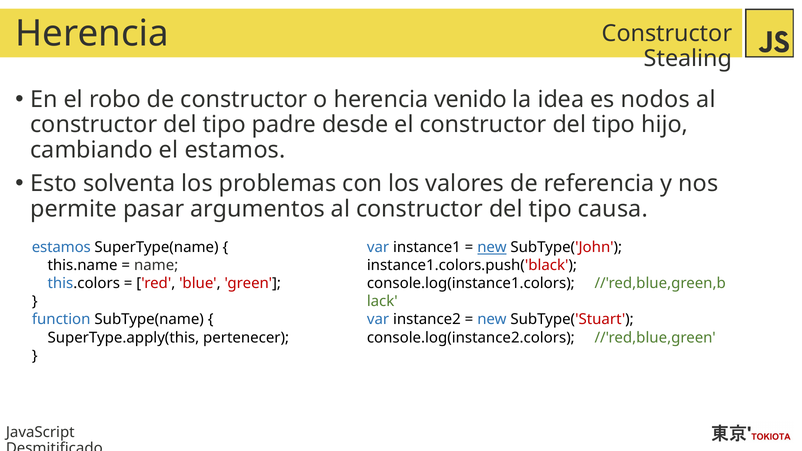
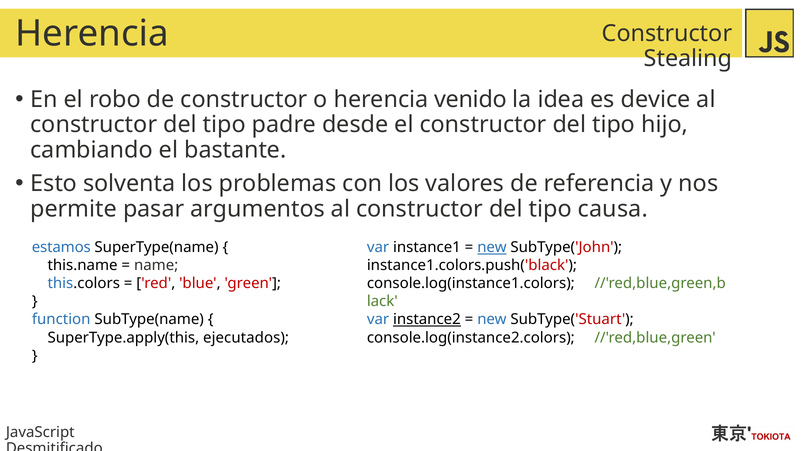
nodos: nodos -> device (656, 99)
el estamos: estamos -> bastante (235, 150)
instance2 underline: none -> present (427, 320)
pertenecer: pertenecer -> ejecutados (246, 338)
